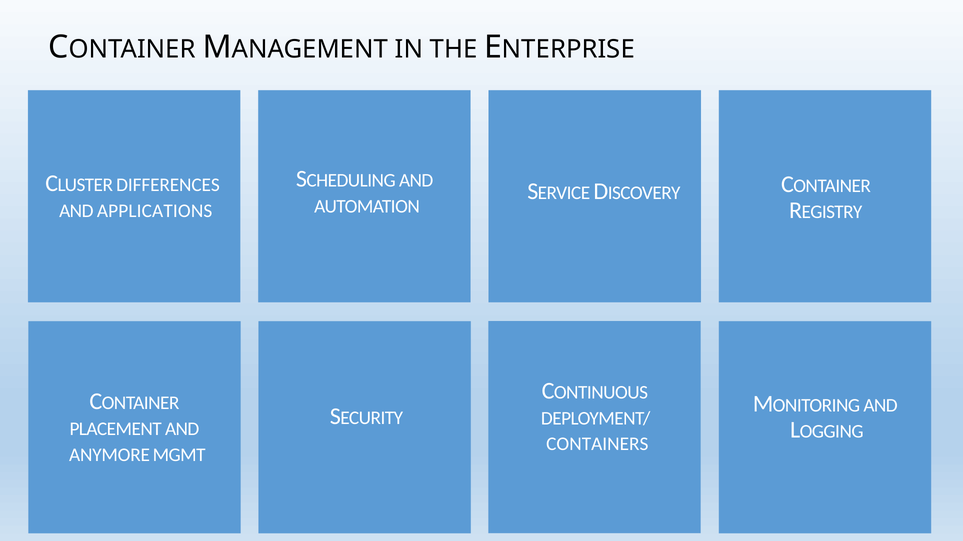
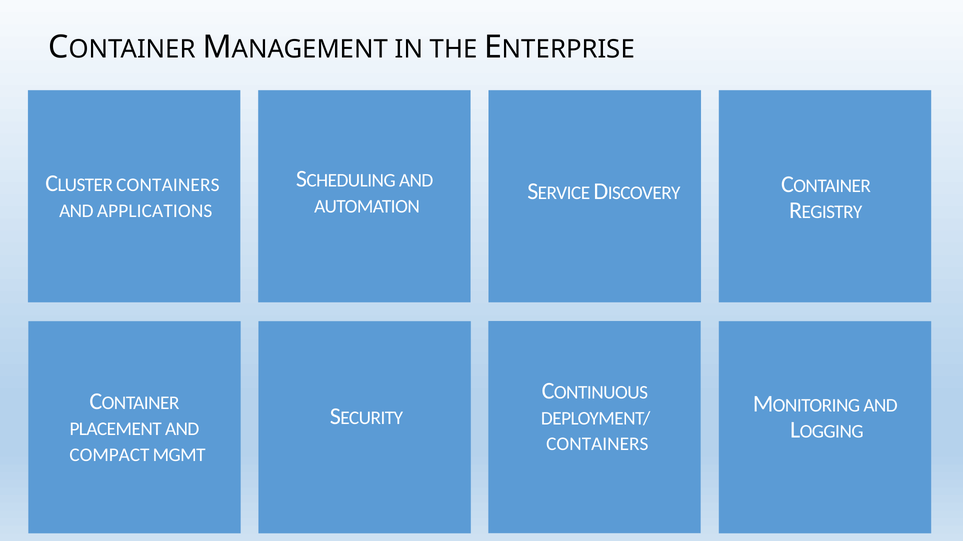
DIFFERENCES: DIFFERENCES -> CONTAINERS (168, 185)
ANYMORE: ANYMORE -> COMPACT (109, 455)
